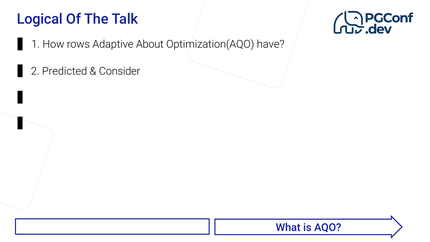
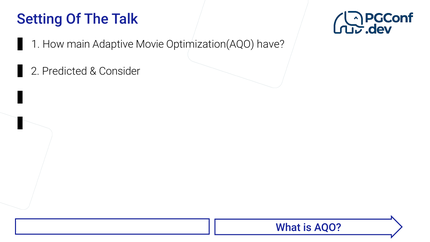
Logical: Logical -> Setting (40, 19)
rows: rows -> main (78, 44)
About: About -> Movie (150, 44)
